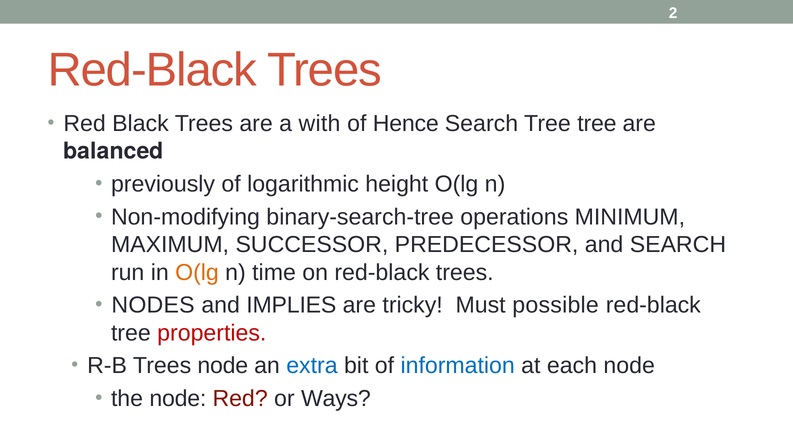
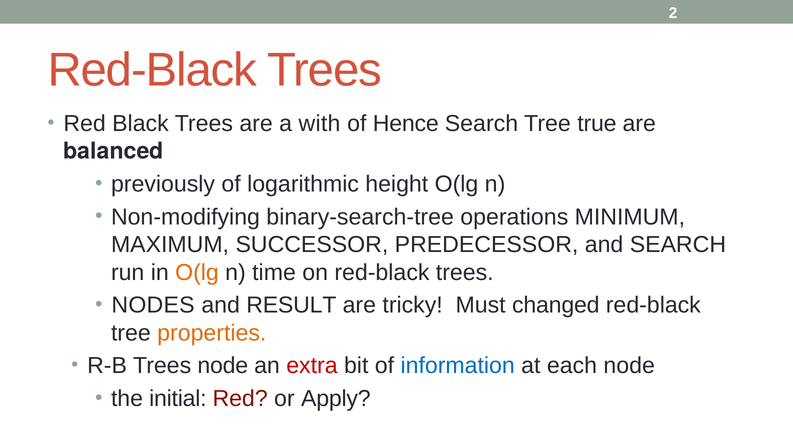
Tree tree: tree -> true (597, 124)
IMPLIES: IMPLIES -> RESULT (291, 305)
possible: possible -> changed (556, 305)
properties colour: red -> orange (212, 333)
extra colour: blue -> red (312, 366)
the node: node -> initial (178, 399)
Ways: Ways -> Apply (336, 399)
